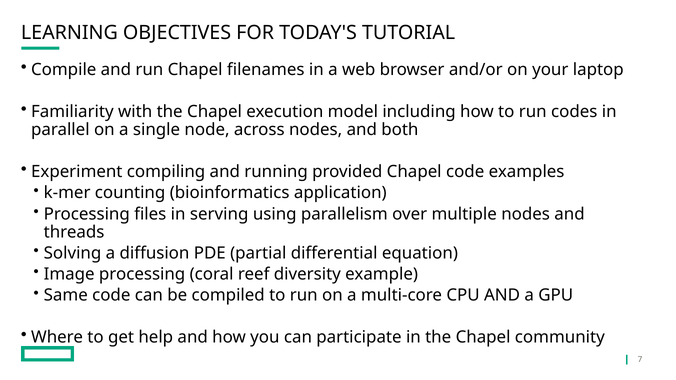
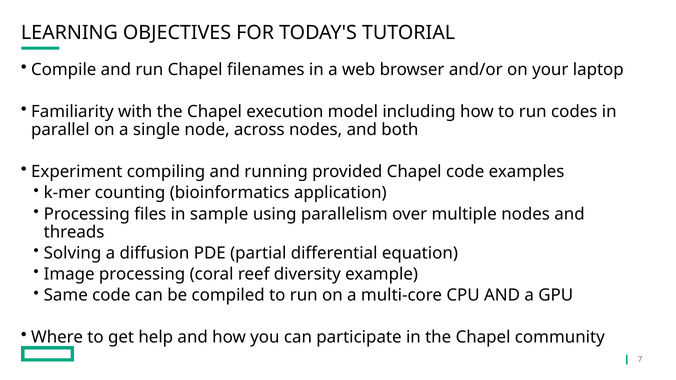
serving: serving -> sample (219, 214)
